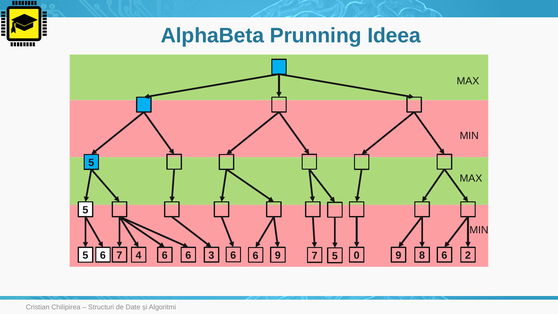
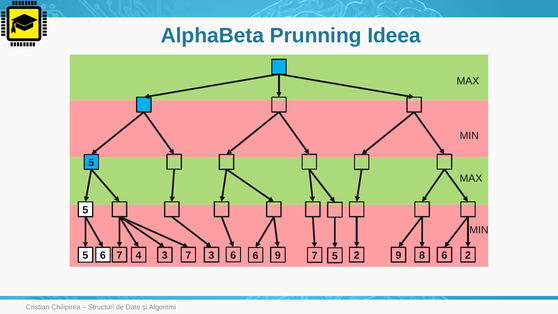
3 0: 0 -> 2 (357, 255)
5 6: 6 -> 3 (165, 255)
4 6: 6 -> 7 (188, 255)
